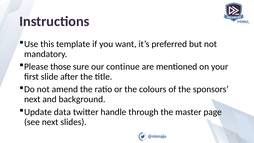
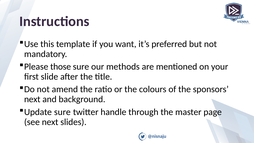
continue: continue -> methods (123, 67)
Update data: data -> sure (62, 112)
